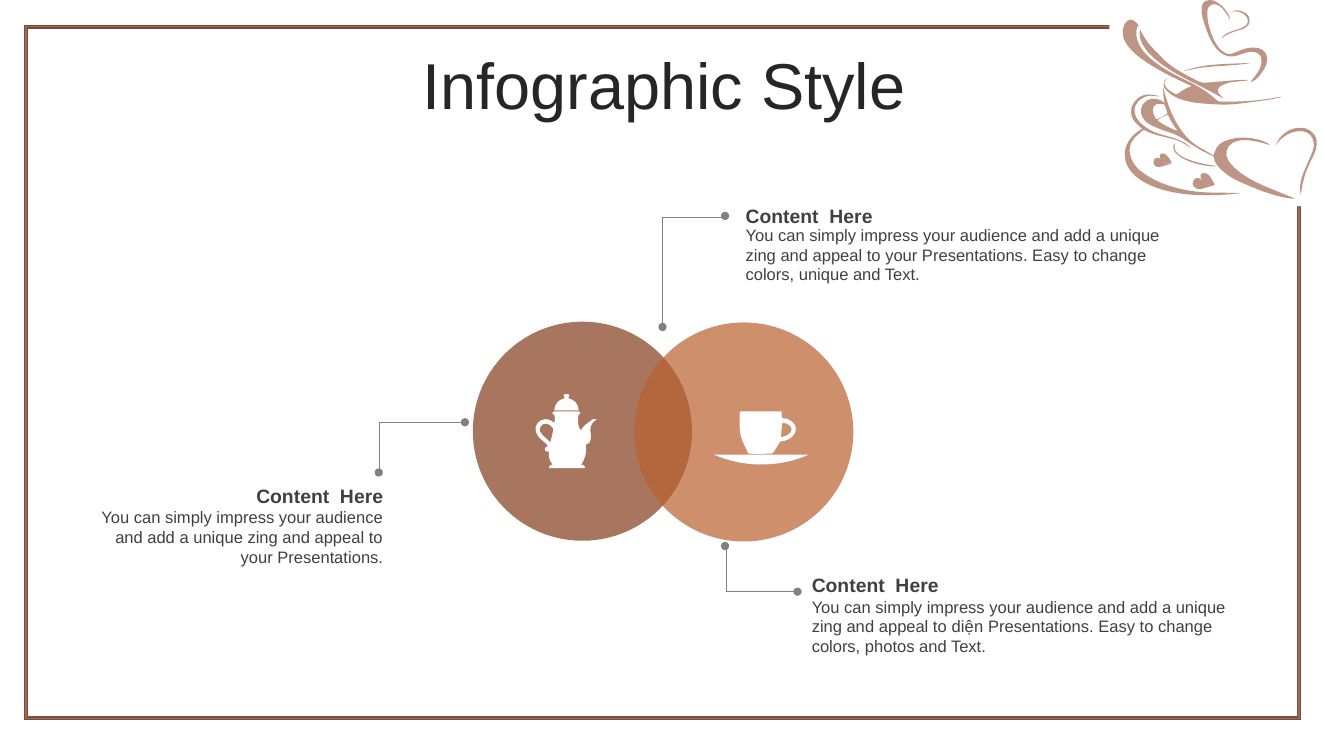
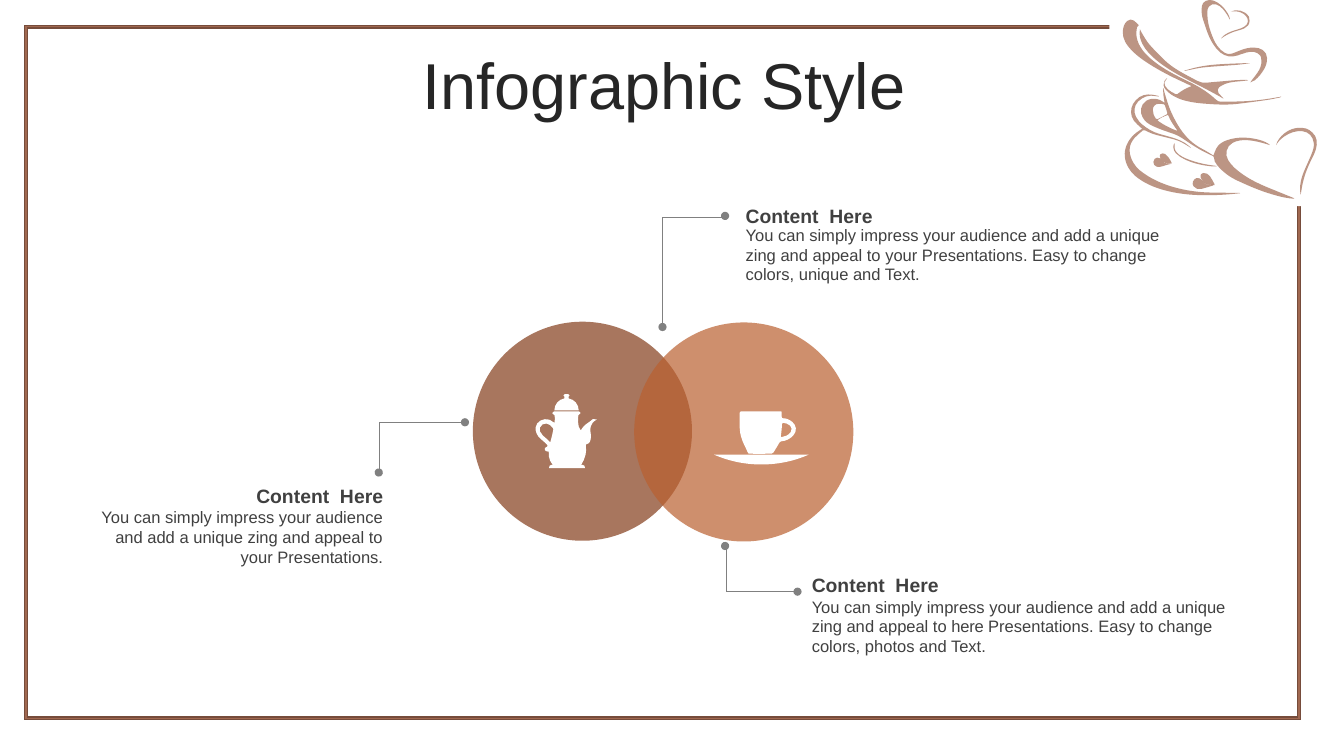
to diện: diện -> here (968, 628)
